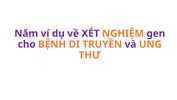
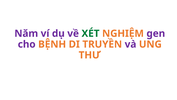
XÉT colour: purple -> green (91, 33)
